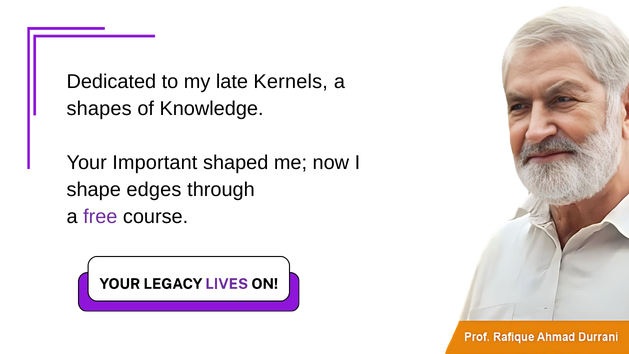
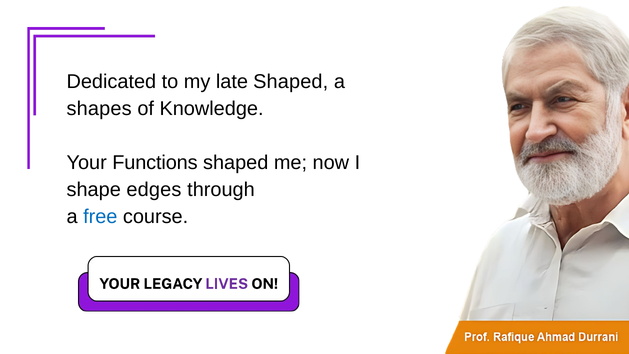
late Kernels: Kernels -> Shaped (291, 82)
Important: Important -> Functions (155, 163)
free colour: purple -> blue (100, 216)
